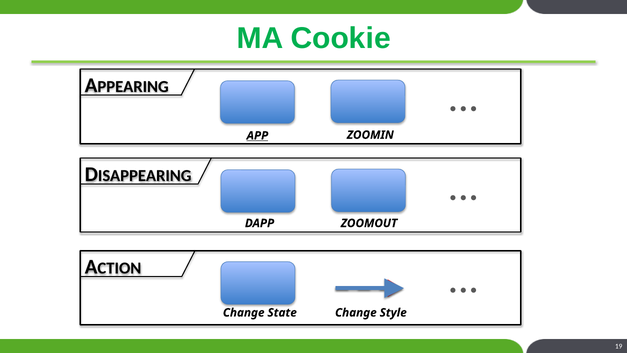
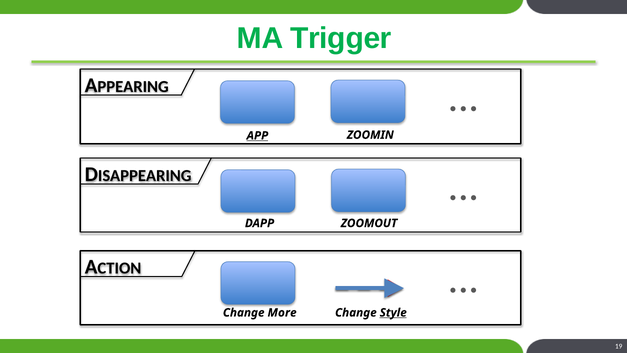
Cookie: Cookie -> Trigger (341, 38)
State: State -> More (282, 312)
Style underline: none -> present (393, 312)
